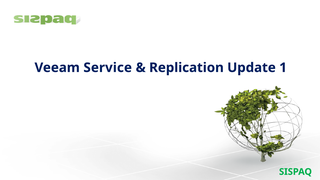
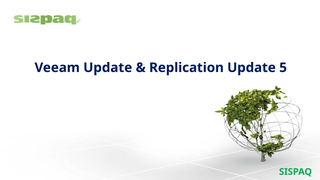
Veeam Service: Service -> Update (108, 68)
1: 1 -> 5 (283, 68)
